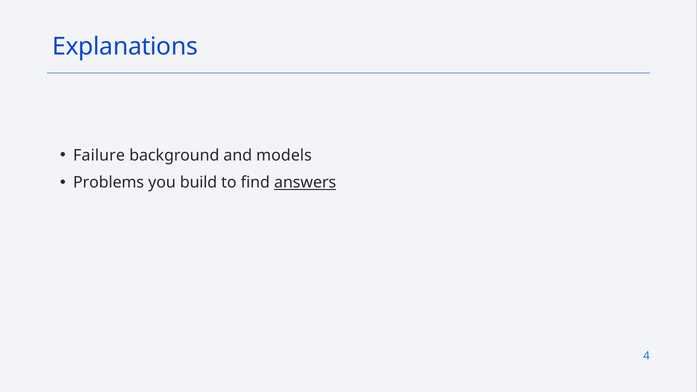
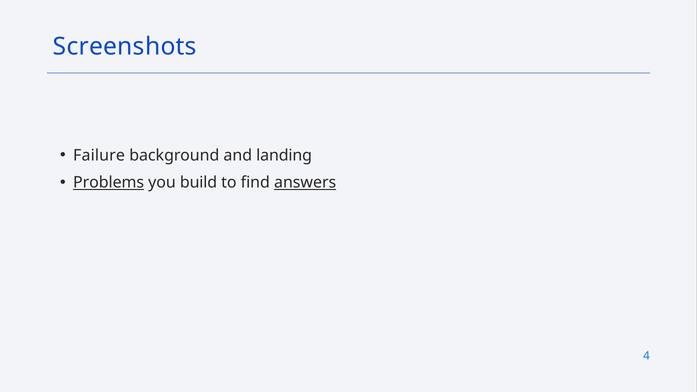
Explanations: Explanations -> Screenshots (125, 47)
models: models -> landing (284, 155)
Problems underline: none -> present (109, 183)
